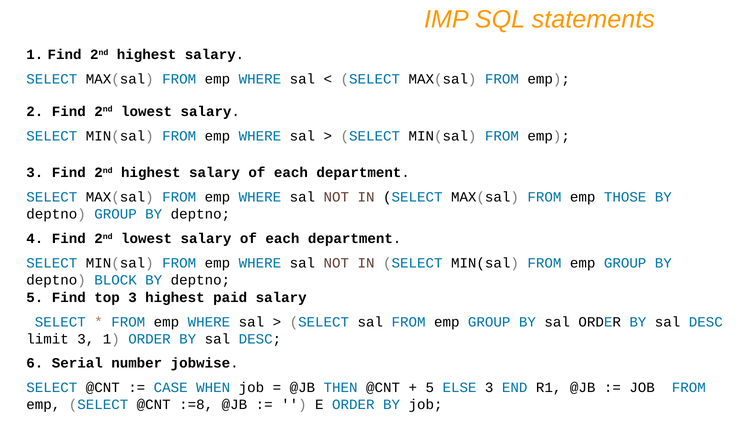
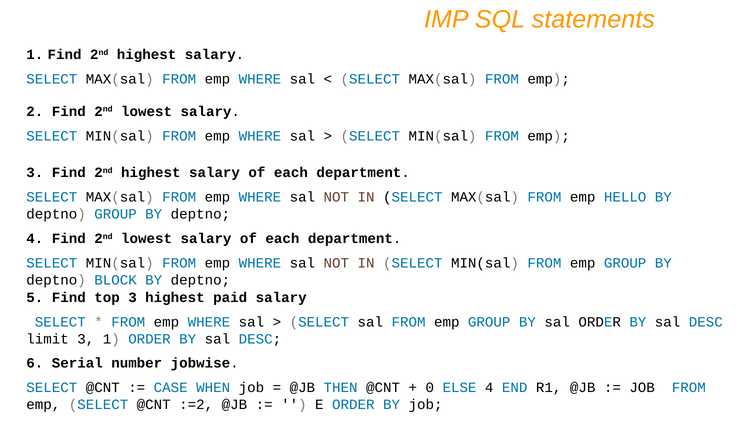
THOSE: THOSE -> HELLO (625, 197)
5: 5 -> 0 (430, 387)
ELSE 3: 3 -> 4 (489, 387)
:=8: :=8 -> :=2 (196, 404)
